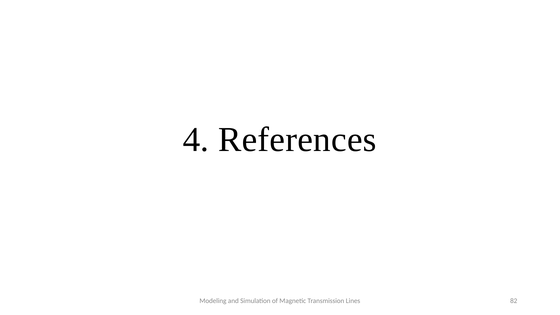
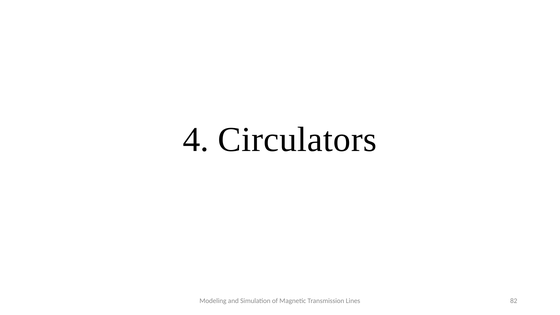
References: References -> Circulators (297, 140)
